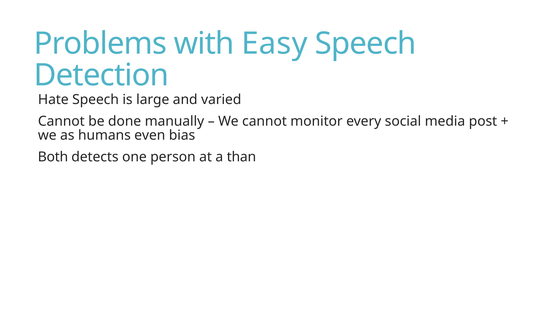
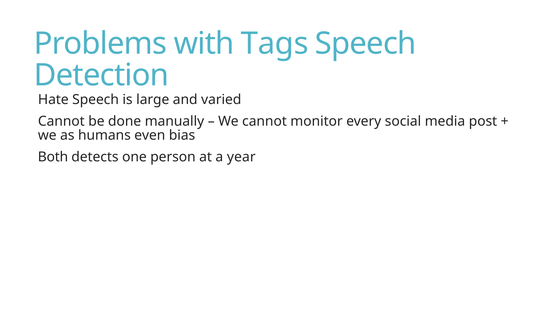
Easy: Easy -> Tags (275, 43)
than: than -> year (241, 157)
